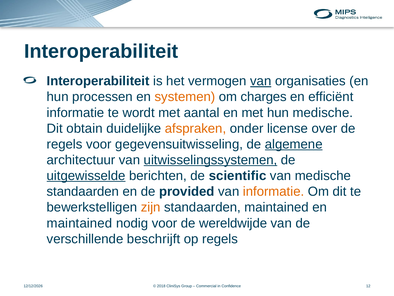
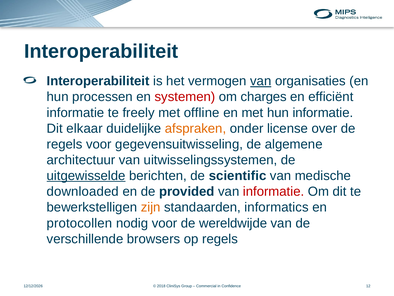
systemen colour: orange -> red (185, 97)
wordt: wordt -> freely (139, 112)
aantal: aantal -> offline (202, 112)
hun medische: medische -> informatie (323, 112)
obtain: obtain -> elkaar (85, 128)
algemene underline: present -> none (294, 144)
uitwisselingssystemen underline: present -> none (211, 160)
standaarden: standaarden -> downloaded (83, 191)
informatie colour: orange -> red (274, 191)
standaarden maintained: maintained -> informatics (277, 207)
maintained: maintained -> protocollen (79, 223)
beschrijft: beschrijft -> browsers (154, 239)
